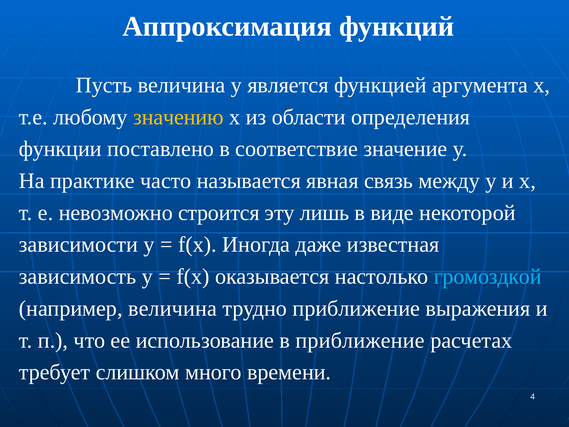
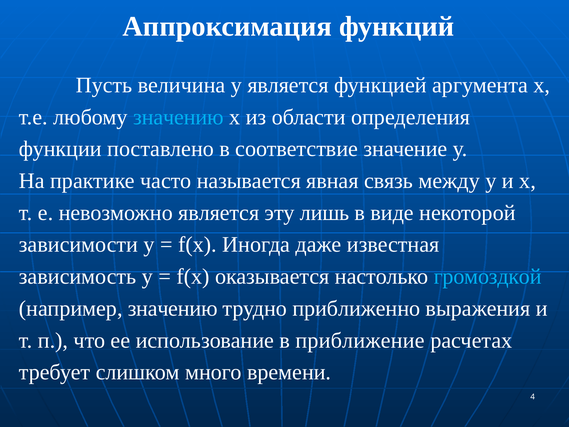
значению colour: yellow -> light blue (178, 117)
невозможно строится: строится -> является (219, 213)
например величина: величина -> значению (173, 308)
трудно приближение: приближение -> приближенно (356, 308)
